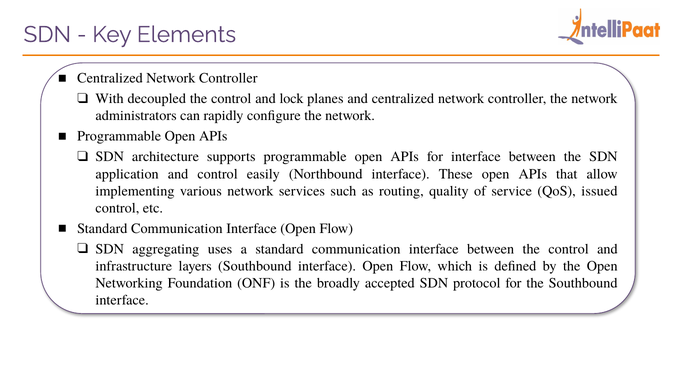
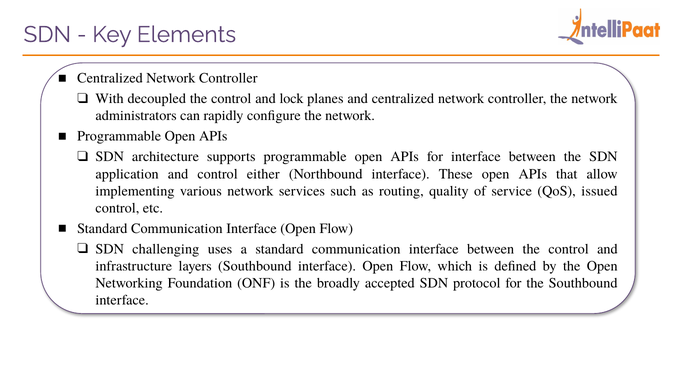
easily: easily -> either (263, 174)
aggregating: aggregating -> challenging (166, 249)
